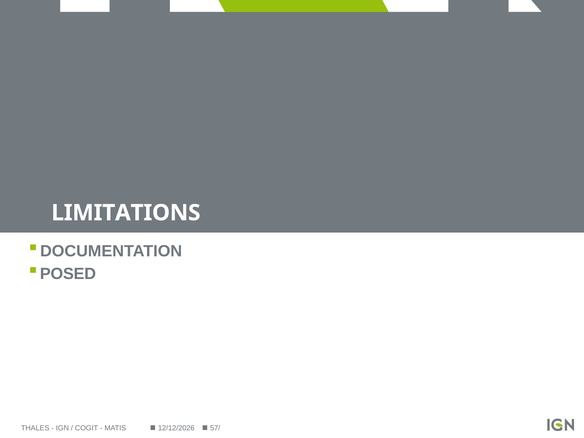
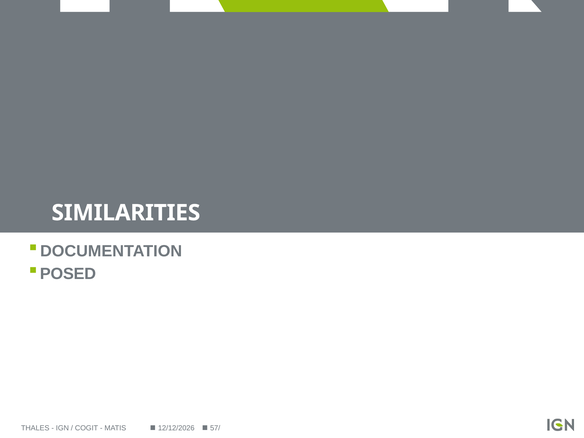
LIMITATIONS: LIMITATIONS -> SIMILARITIES (126, 213)
